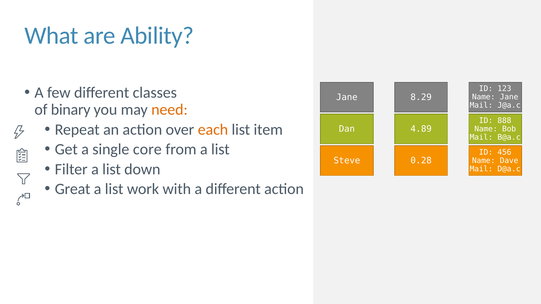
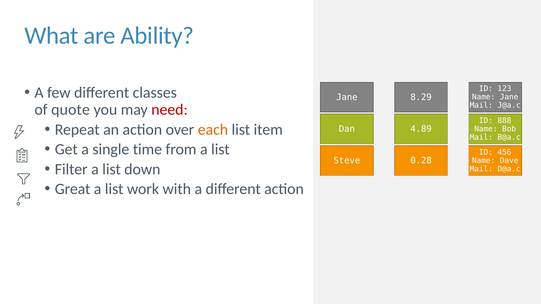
binary: binary -> quote (71, 110)
need colour: orange -> red (169, 110)
core: core -> time (147, 150)
